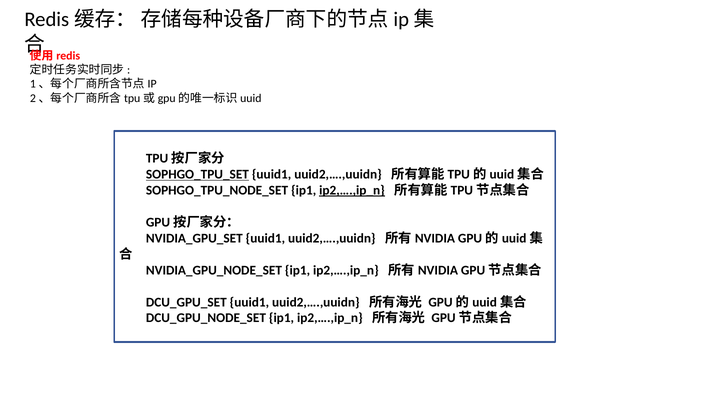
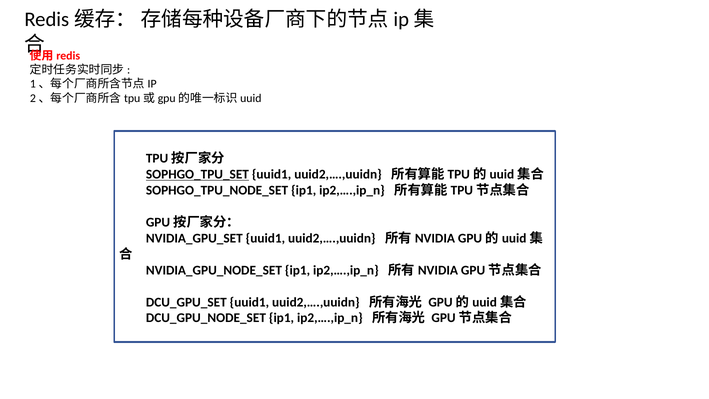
ip2,….,ip_n underline: present -> none (352, 190)
